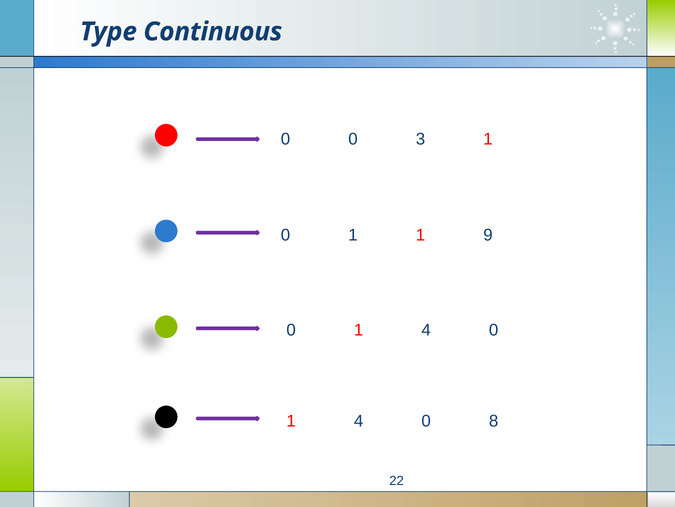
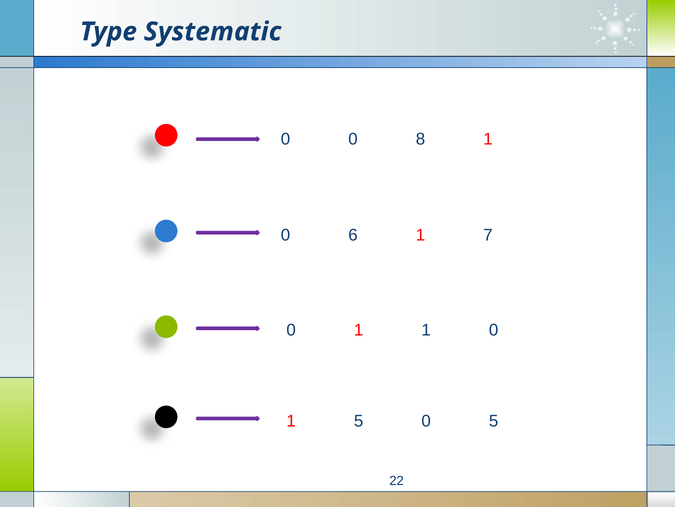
Continuous: Continuous -> Systematic (213, 32)
3: 3 -> 8 (421, 139)
1: 1 -> 6 (353, 235)
9: 9 -> 7 (488, 235)
4: 4 -> 1 (426, 330)
4: 4 -> 5 (359, 420)
0 8: 8 -> 5 (494, 420)
